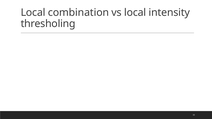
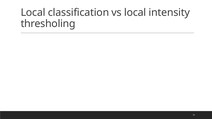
combination: combination -> classification (78, 13)
